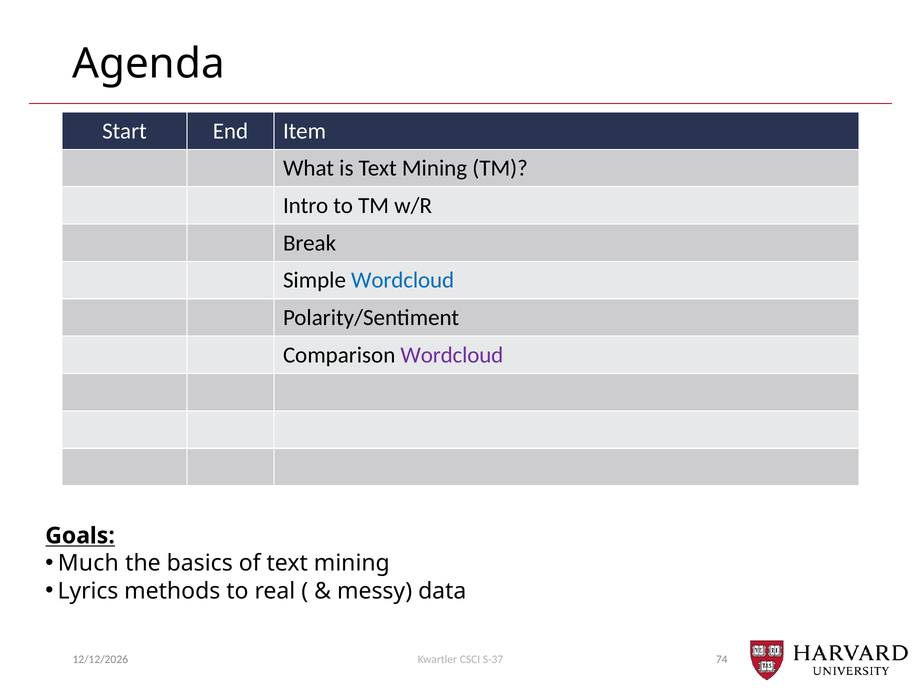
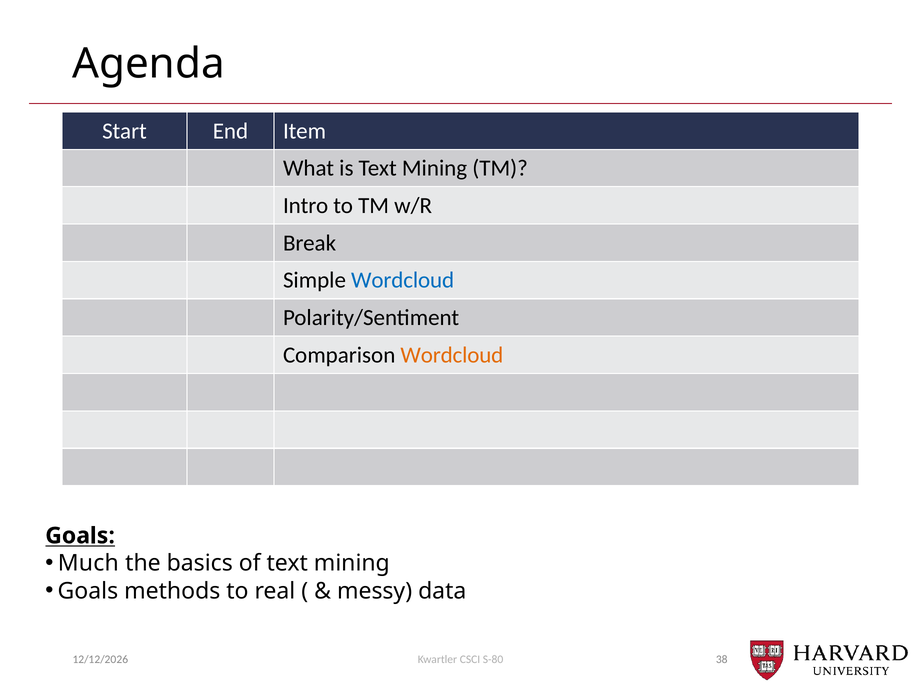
Wordcloud colour: purple -> orange (452, 355)
Lyrics: Lyrics -> Goals (88, 591)
S-37: S-37 -> S-80 (493, 659)
74: 74 -> 38 (722, 659)
